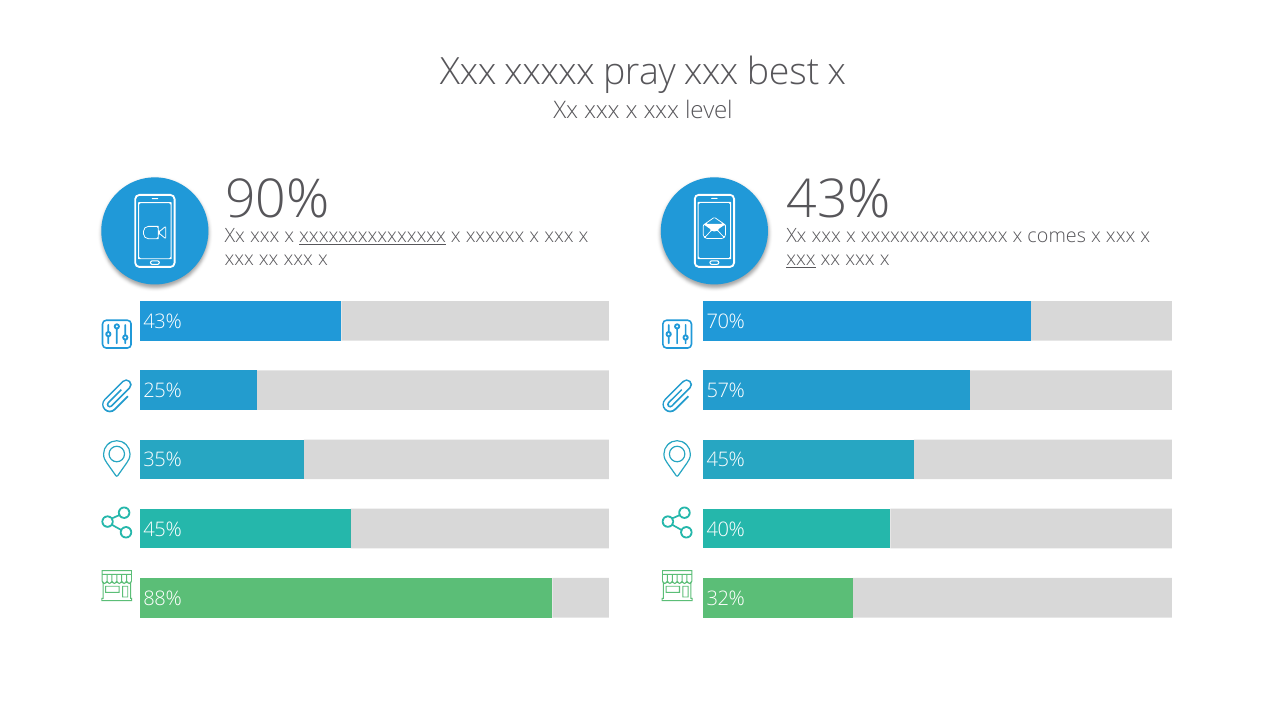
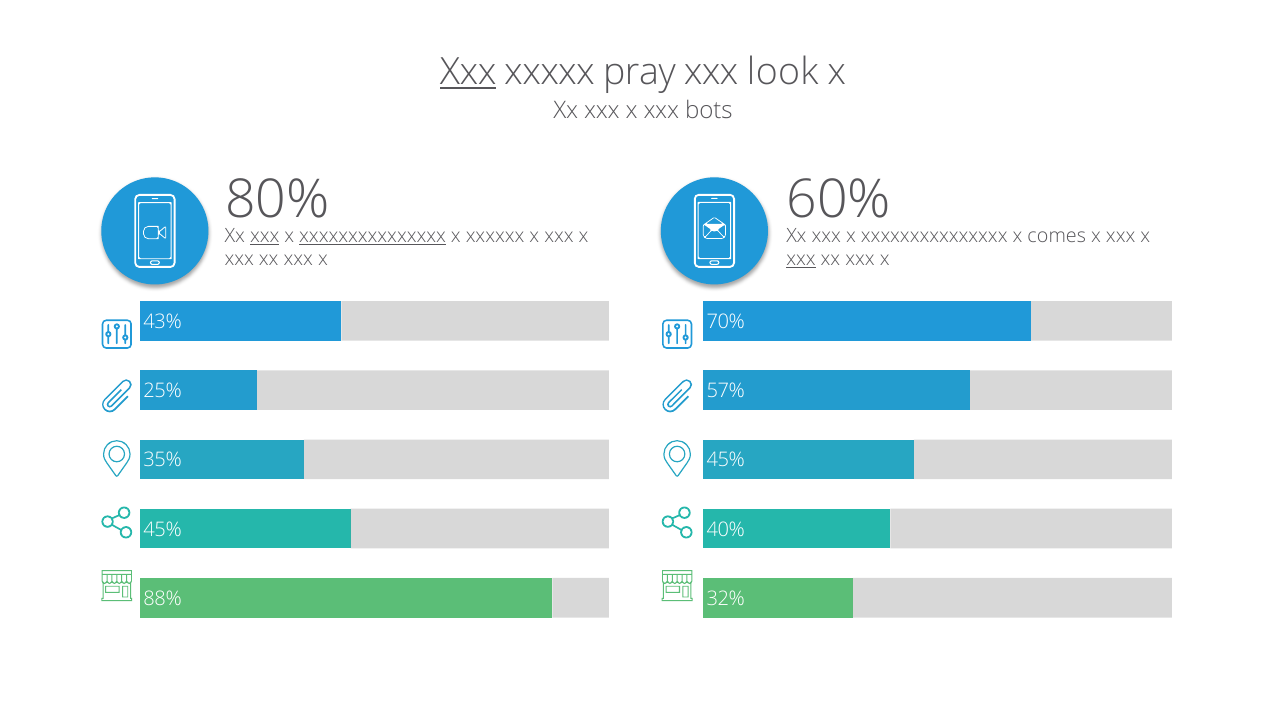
Xxx underline: none -> present (468, 72)
best: best -> look (783, 72)
level: level -> bots (709, 110)
90%: 90% -> 80% (277, 200)
43%: 43% -> 60% (839, 200)
xxx underline: none -> present (265, 236)
